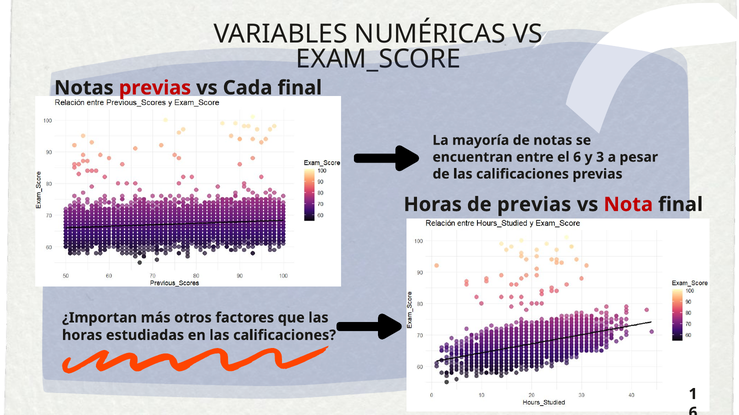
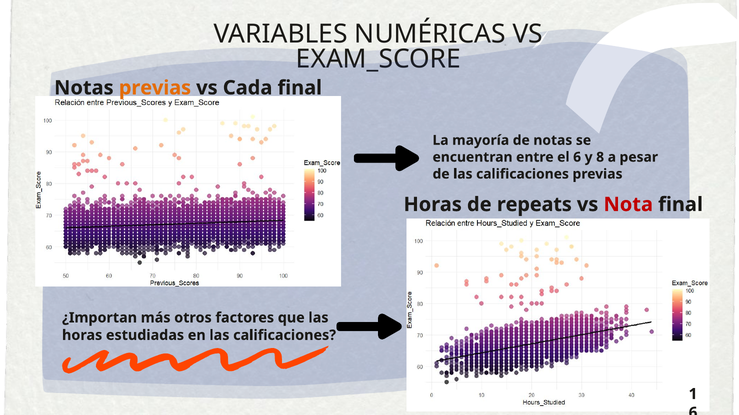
previas colour: red -> orange (155, 88)
3: 3 -> 8 (600, 157)
de previas: previas -> repeats (534, 205)
